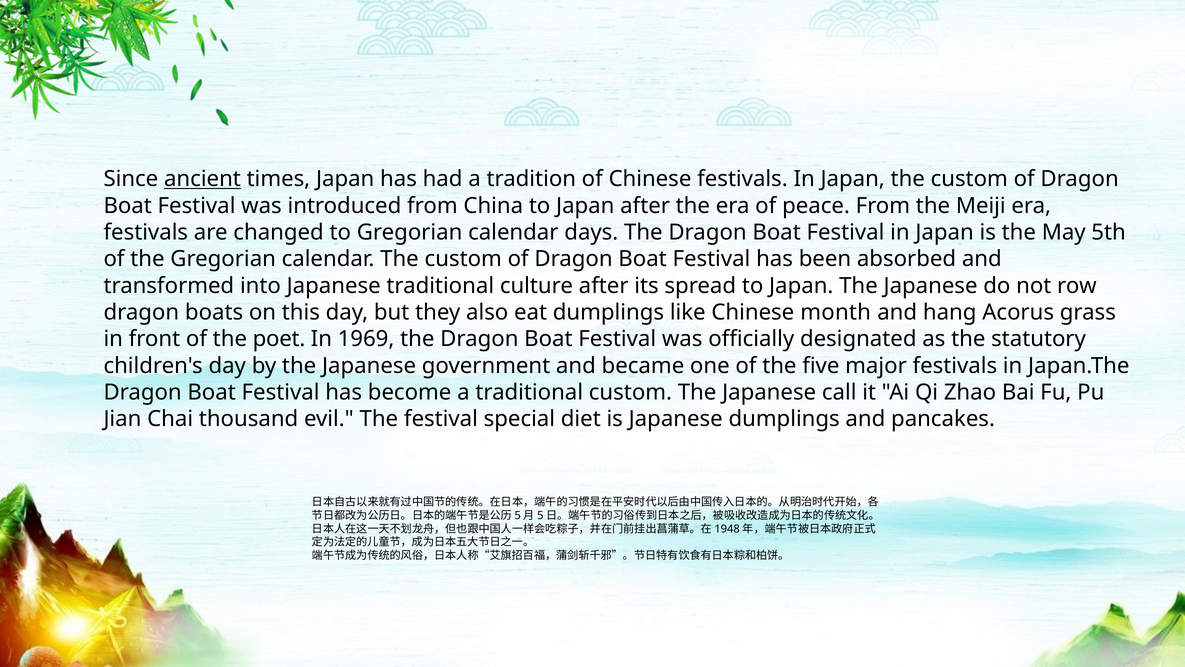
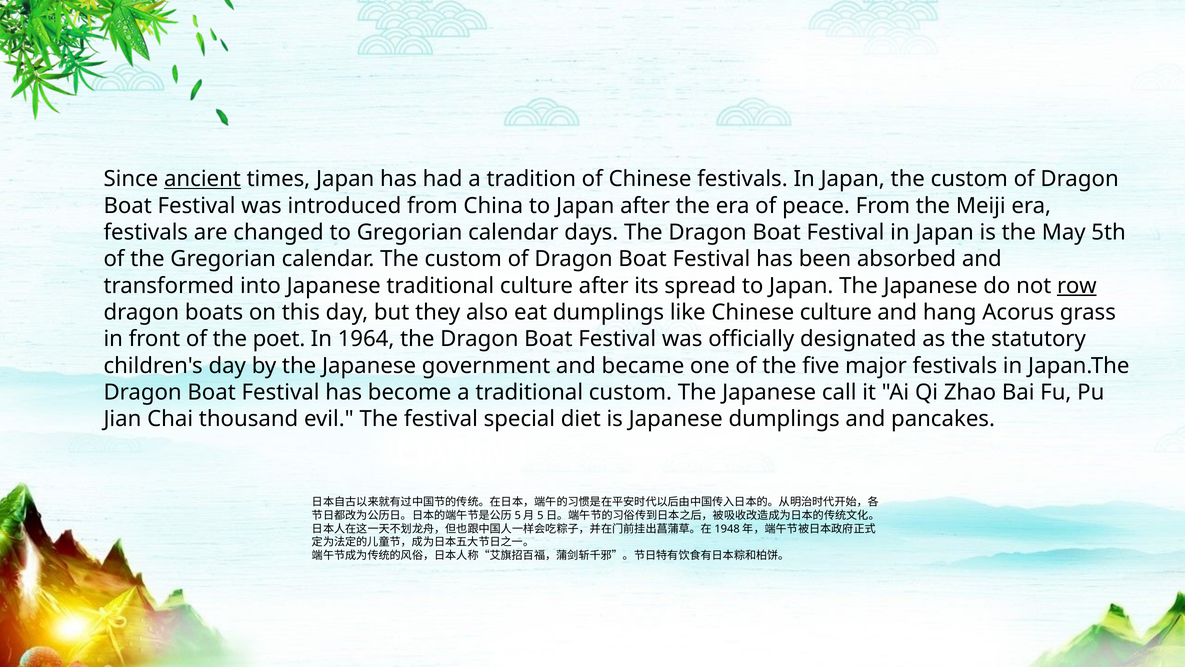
row underline: none -> present (1077, 286)
Chinese month: month -> culture (836, 312)
1969: 1969 -> 1964 (366, 339)
